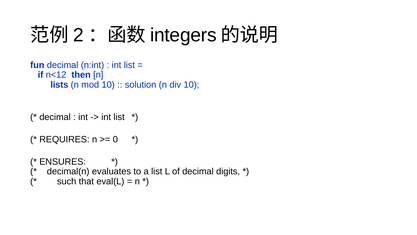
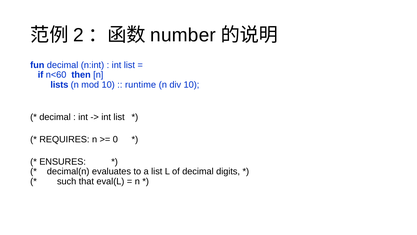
integers: integers -> number (183, 35)
n<12: n<12 -> n<60 (56, 75)
solution: solution -> runtime (141, 85)
